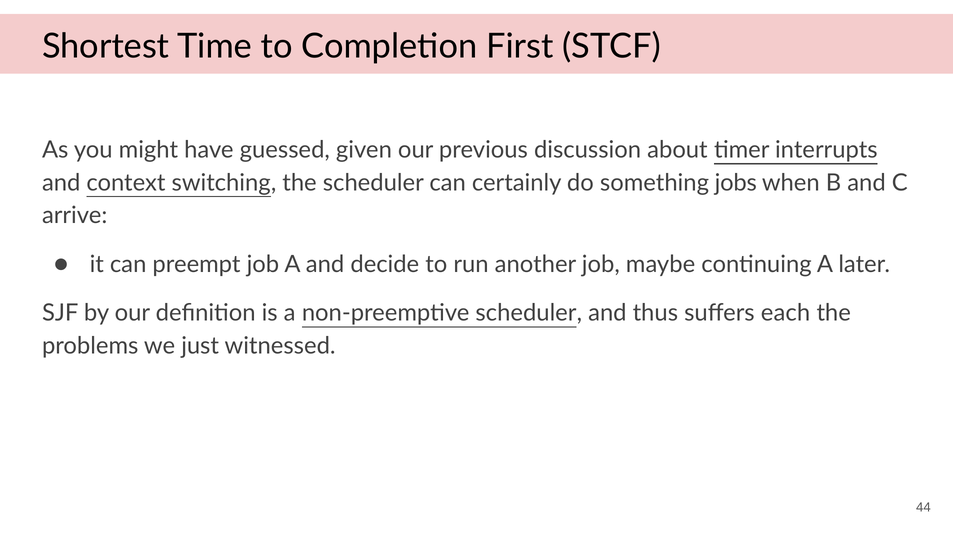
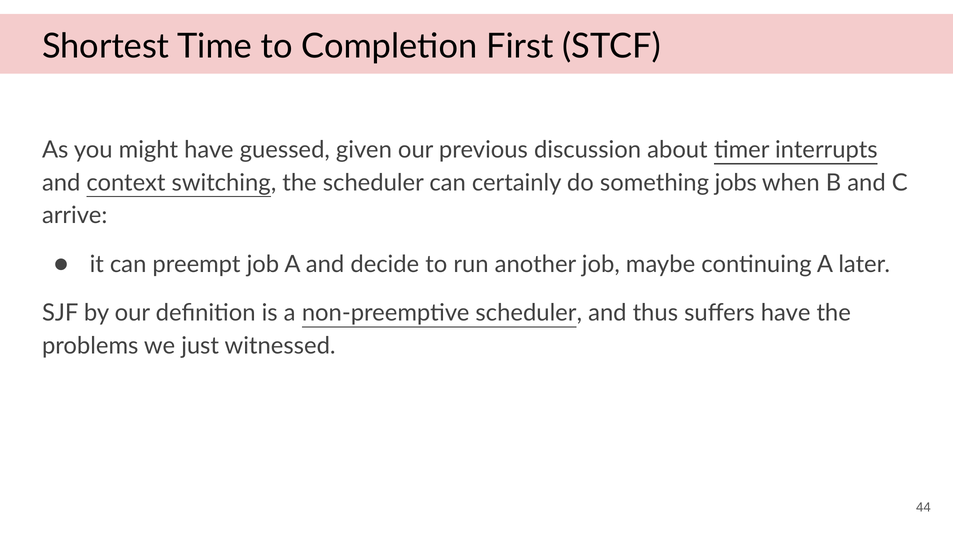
suffers each: each -> have (786, 313)
